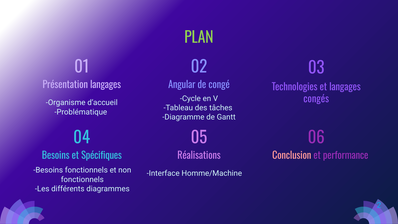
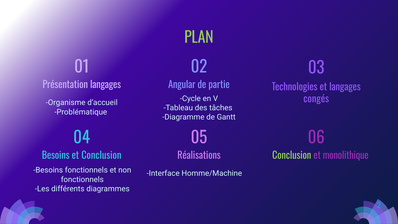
congé: congé -> partie (219, 85)
et Spécifiques: Spécifiques -> Conclusion (101, 155)
Conclusion colour: pink -> light green (292, 155)
performance: performance -> monolithique (346, 155)
